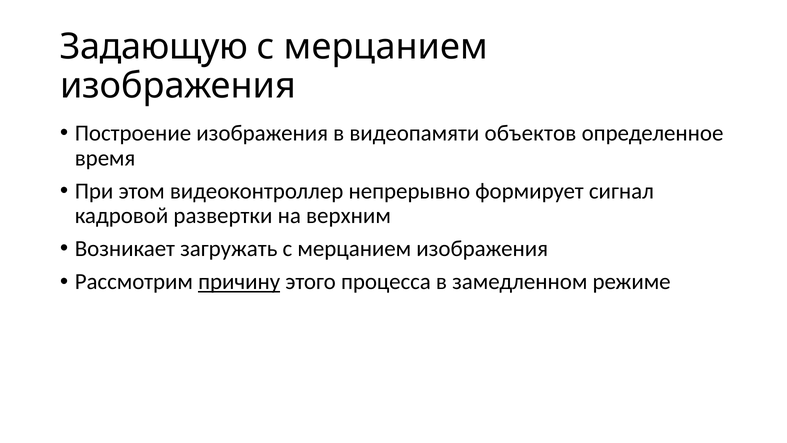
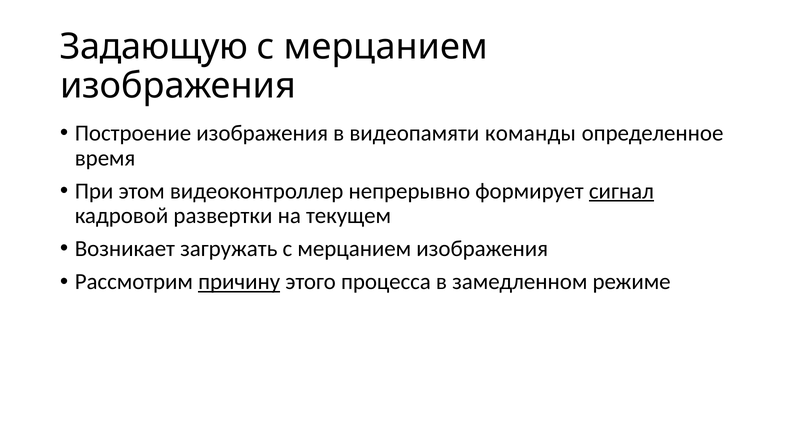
объектов: объектов -> команды (530, 133)
сигнал underline: none -> present (621, 191)
верхним: верхним -> текущем (349, 216)
